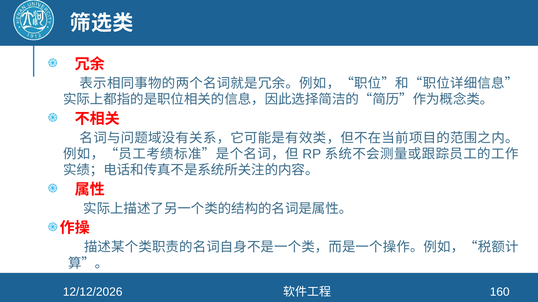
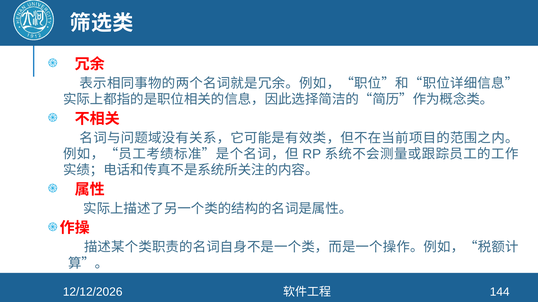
160: 160 -> 144 (500, 292)
